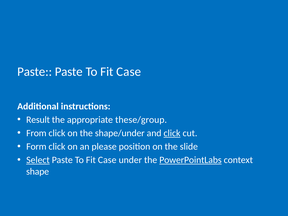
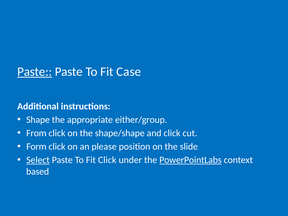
Paste underline: none -> present (35, 72)
Result: Result -> Shape (38, 120)
these/group: these/group -> either/group (141, 120)
shape/under: shape/under -> shape/shape (120, 133)
click underline: present -> none (172, 133)
Case: Case -> Click (107, 160)
shape: shape -> based (38, 172)
